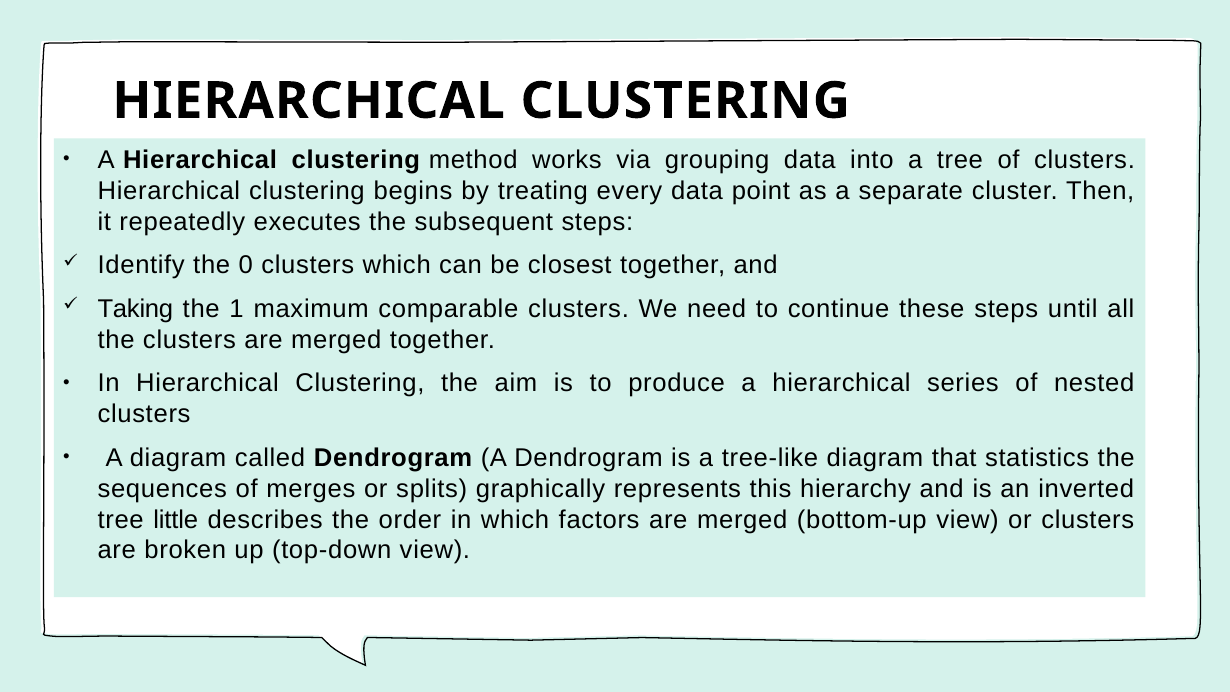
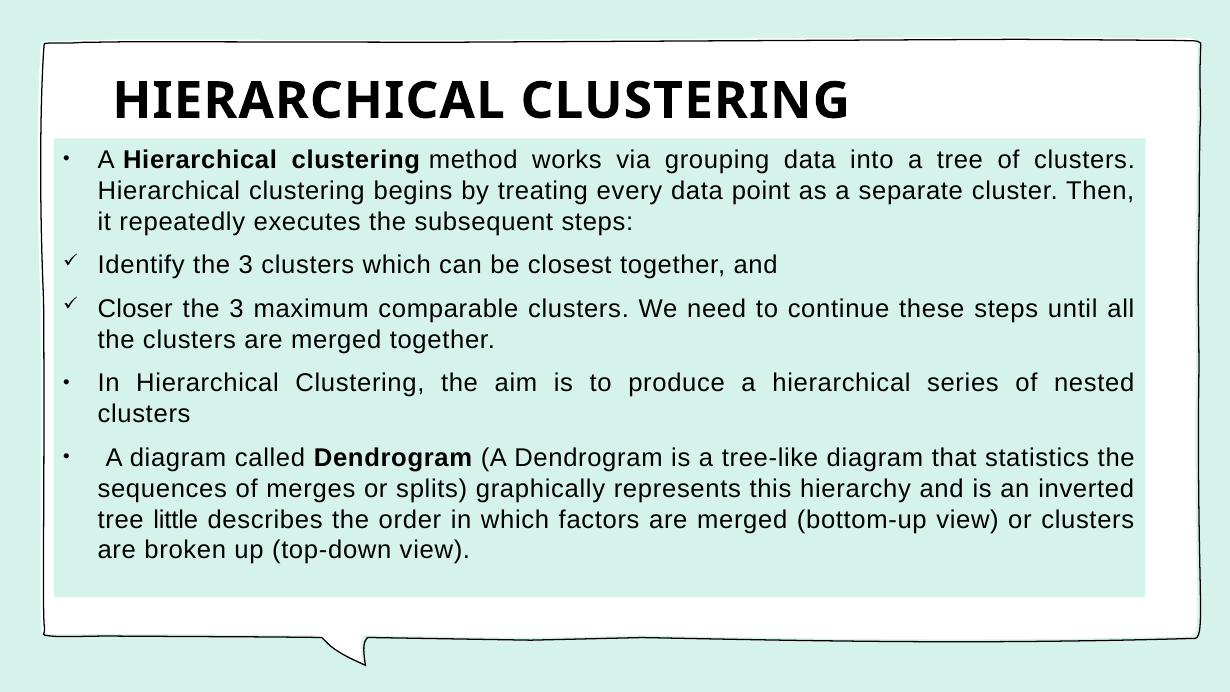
Identify the 0: 0 -> 3 (246, 265)
Taking: Taking -> Closer (135, 309)
1: 1 -> 3 (237, 309)
